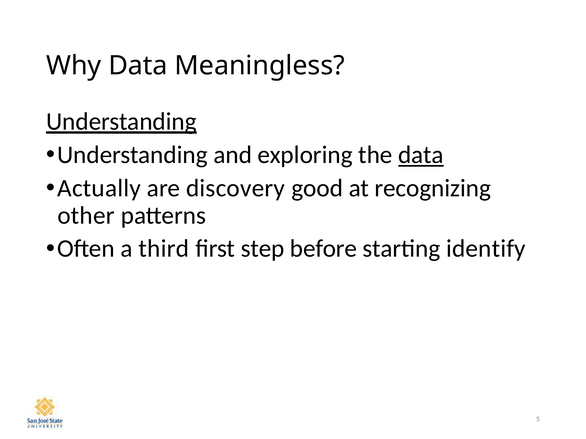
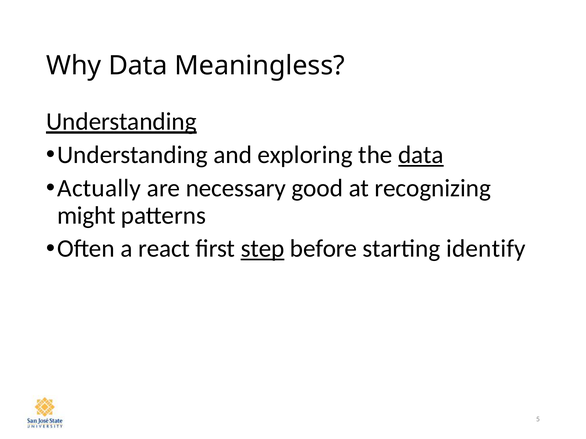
discovery: discovery -> necessary (236, 188)
other: other -> might (86, 216)
third: third -> react (164, 249)
step underline: none -> present (263, 249)
